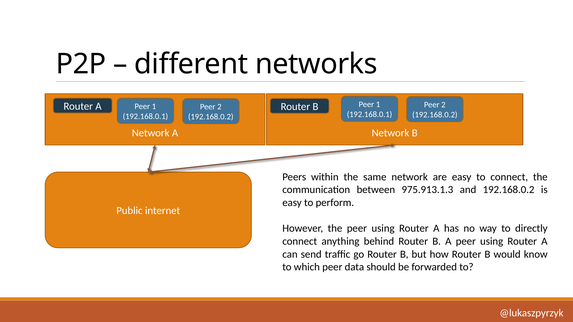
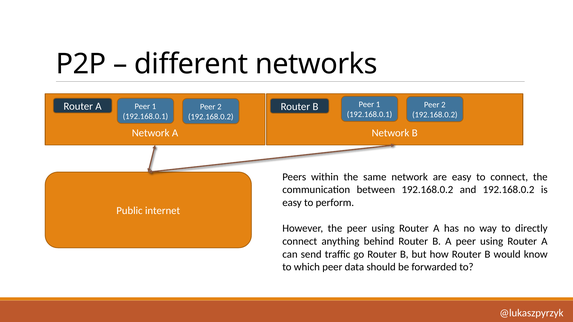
between 975.913.1.3: 975.913.1.3 -> 192.168.0.2 (427, 190)
